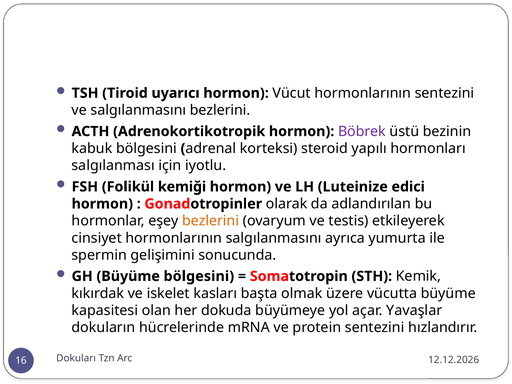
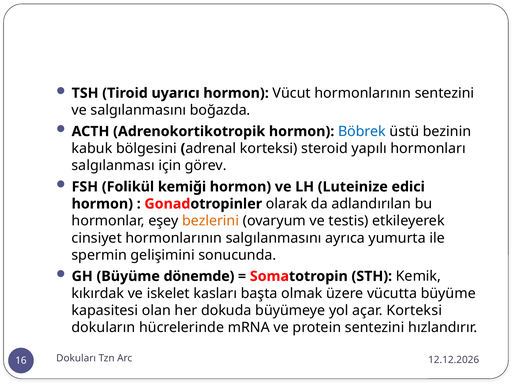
salgılanmasını bezlerini: bezlerini -> boğazda (220, 110)
Böbrek colour: purple -> blue (362, 131)
iyotlu: iyotlu -> görev (206, 166)
Büyüme bölgesini: bölgesini -> dönemde (199, 276)
açar Yavaşlar: Yavaşlar -> Korteksi (414, 310)
